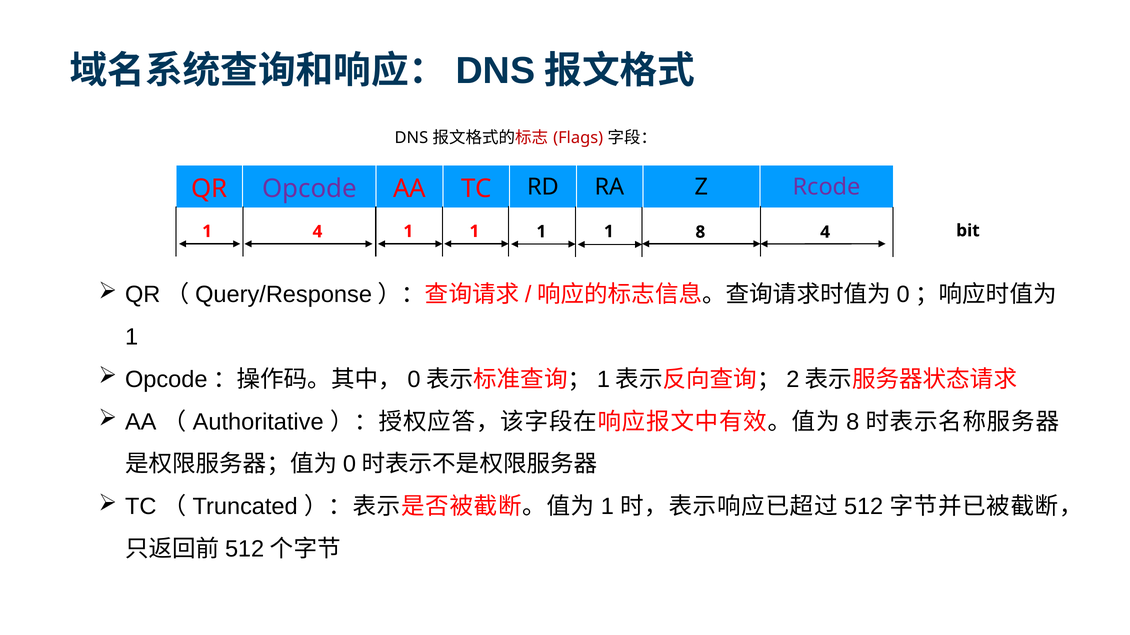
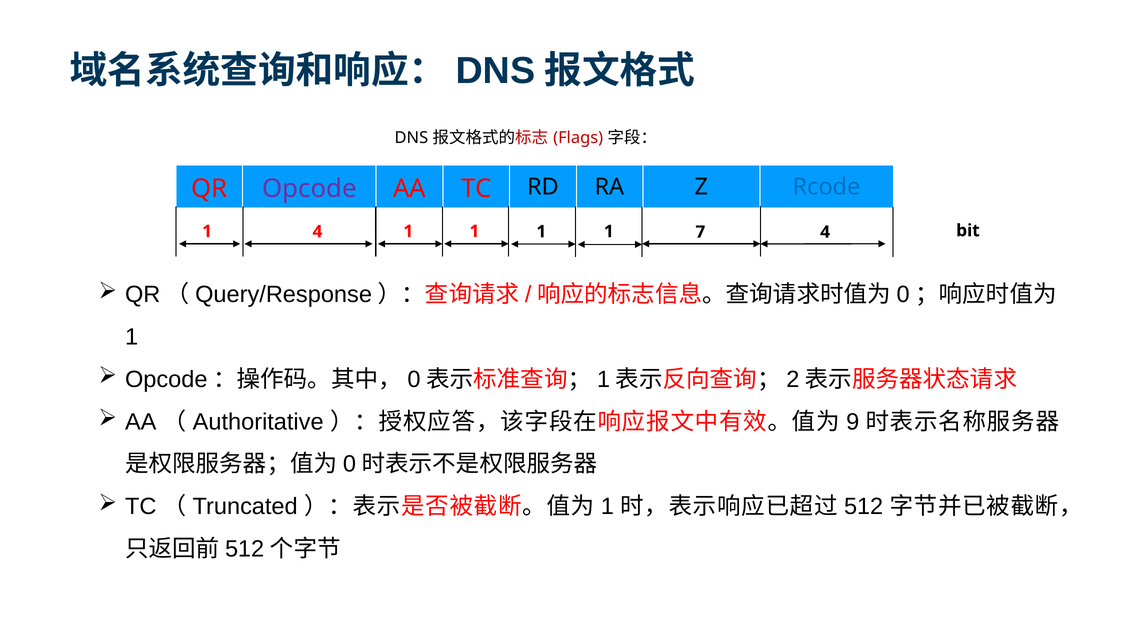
Rcode colour: purple -> blue (827, 187)
1 8: 8 -> 7 (700, 232)
8: 8 -> 9 (853, 422)
